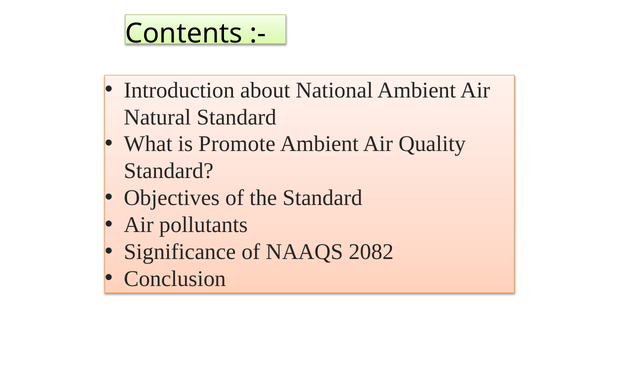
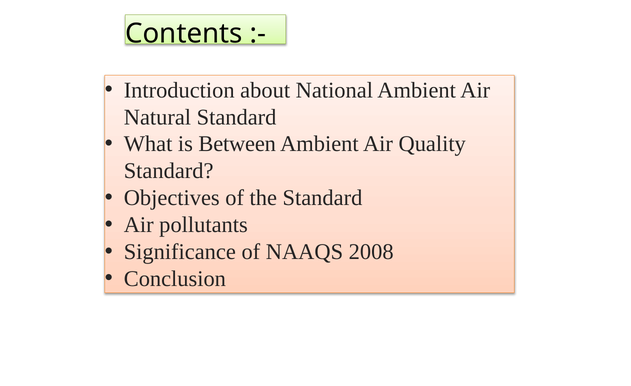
Promote: Promote -> Between (237, 144)
2082: 2082 -> 2008 (371, 252)
